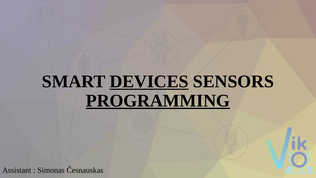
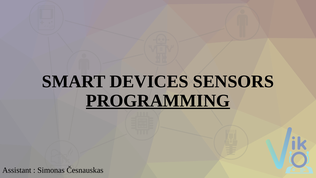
DEVICES underline: present -> none (149, 81)
